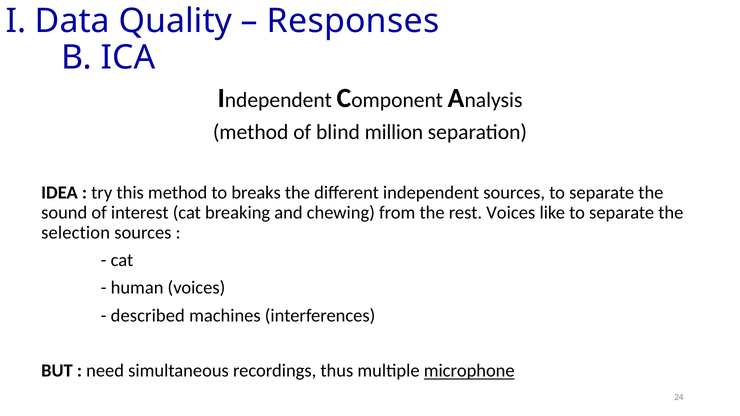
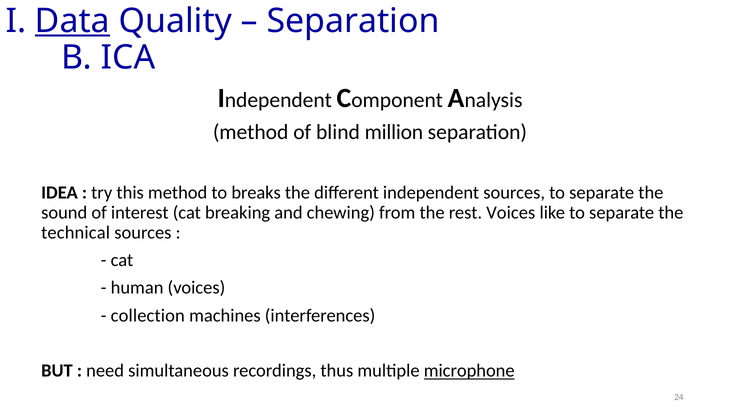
Data underline: none -> present (72, 21)
Responses: Responses -> Separation (353, 21)
selection: selection -> technical (76, 233)
described: described -> collection (148, 316)
